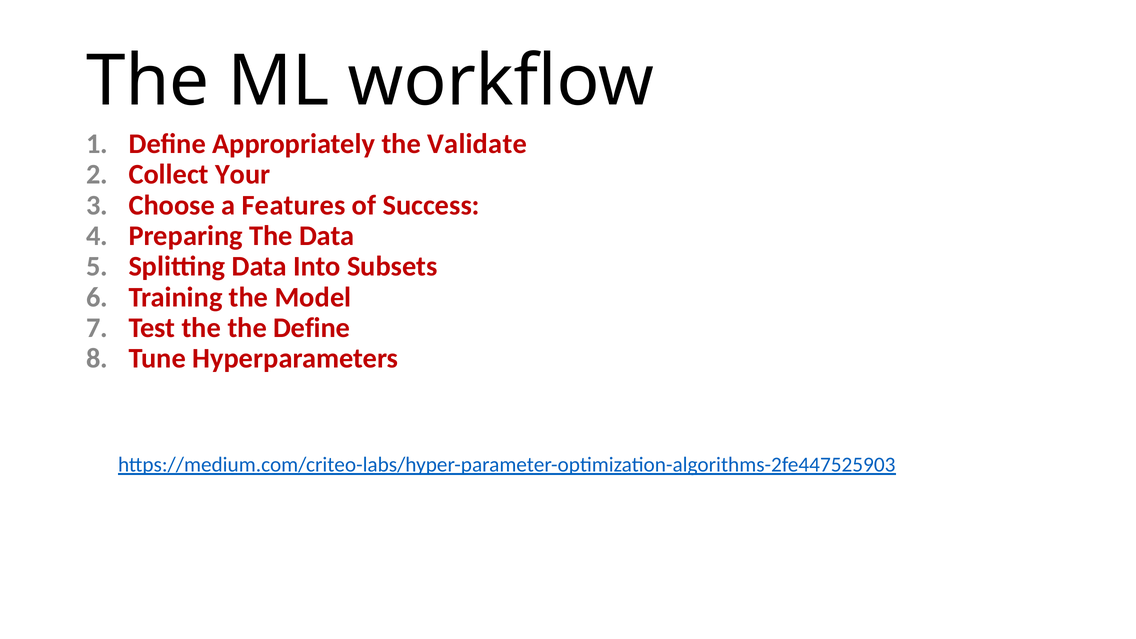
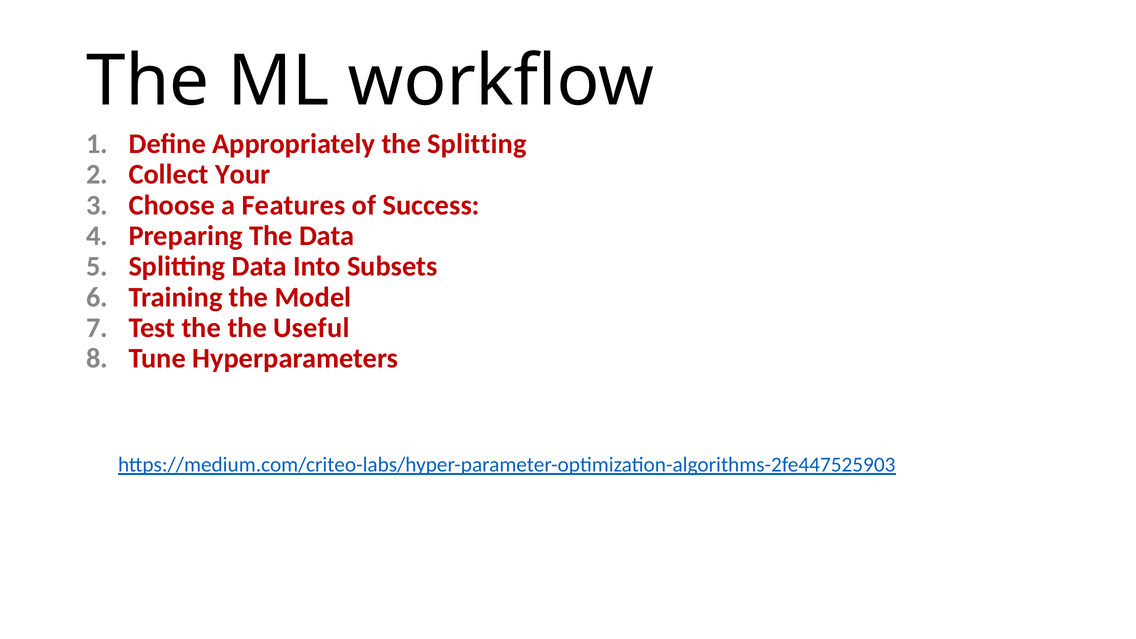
the Validate: Validate -> Splitting (477, 144)
the Define: Define -> Useful (311, 328)
